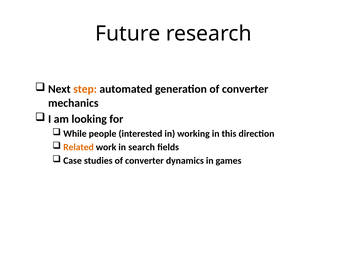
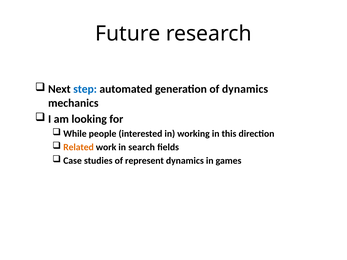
step colour: orange -> blue (85, 89)
generation of converter: converter -> dynamics (245, 89)
studies of converter: converter -> represent (144, 161)
